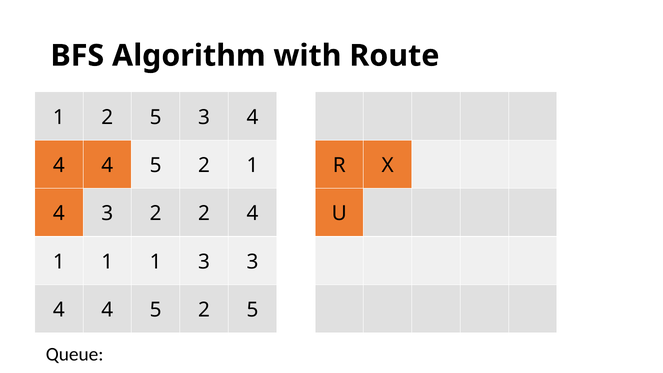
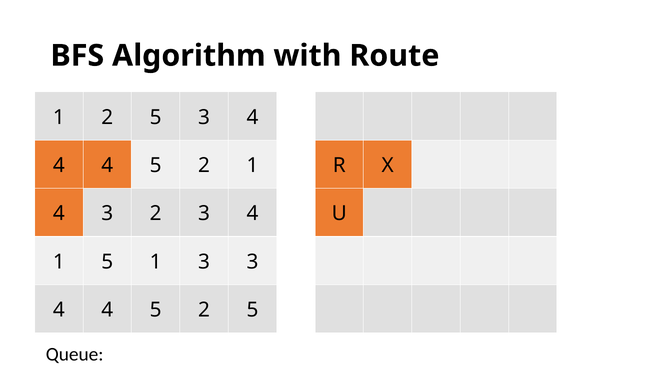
2 2: 2 -> 3 (204, 214)
1: 1 -> 5 (107, 262)
